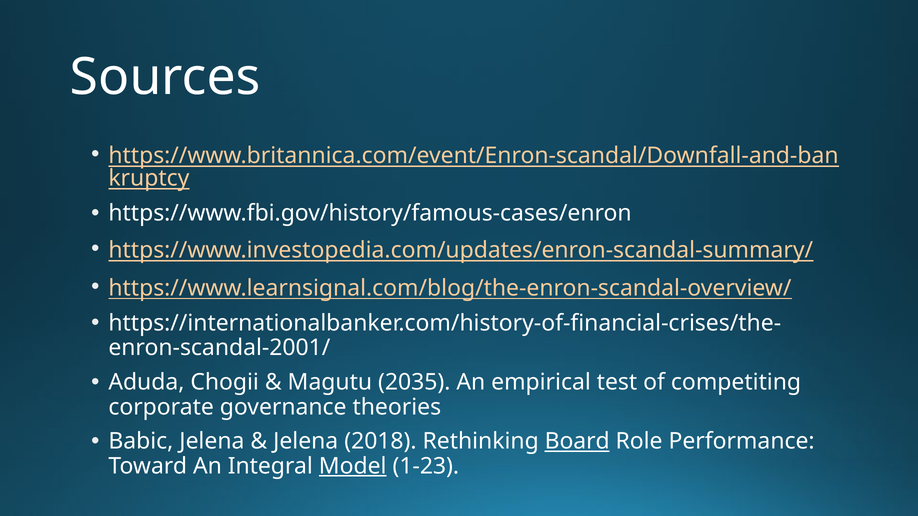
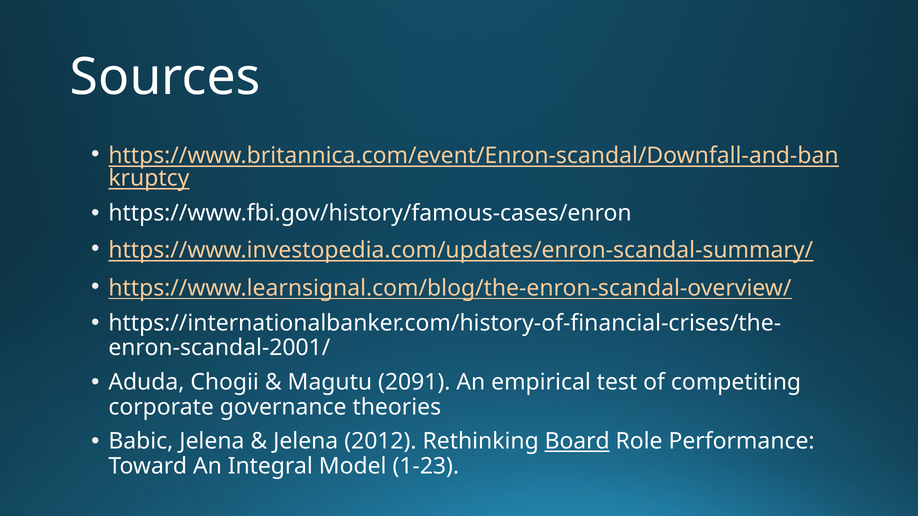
2035: 2035 -> 2091 (414, 382)
2018: 2018 -> 2012 (380, 442)
Model underline: present -> none (353, 466)
